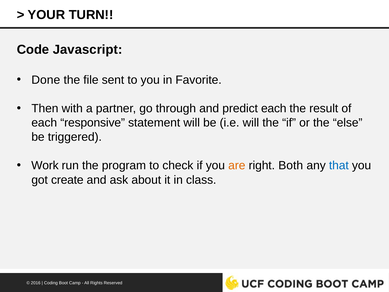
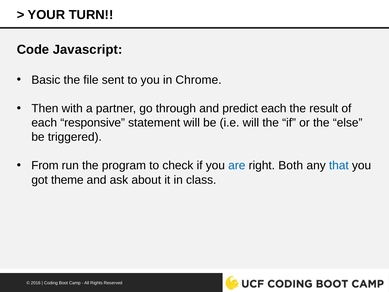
Done: Done -> Basic (46, 80)
Favorite: Favorite -> Chrome (199, 80)
Work: Work -> From (45, 165)
are colour: orange -> blue (237, 165)
create: create -> theme (67, 180)
